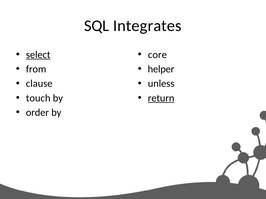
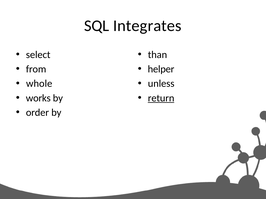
select underline: present -> none (38, 55)
core: core -> than (157, 55)
clause: clause -> whole (39, 84)
touch: touch -> works (38, 98)
